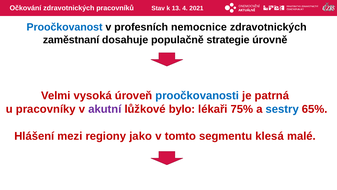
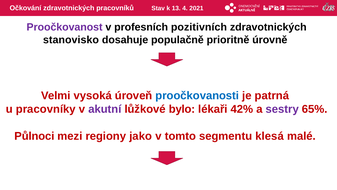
Proočkovanost colour: blue -> purple (65, 27)
nemocnice: nemocnice -> pozitivních (199, 27)
zaměstnaní: zaměstnaní -> stanovisko (71, 40)
strategie: strategie -> prioritně (228, 40)
75%: 75% -> 42% (242, 109)
sestry colour: blue -> purple (282, 109)
Hlášení: Hlášení -> Půlnoci (34, 136)
